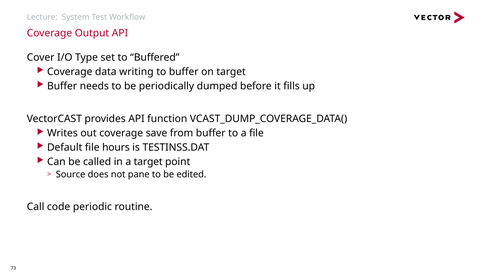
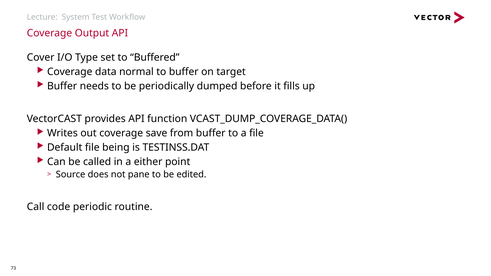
writing: writing -> normal (136, 72)
hours: hours -> being (116, 148)
a target: target -> either (148, 162)
